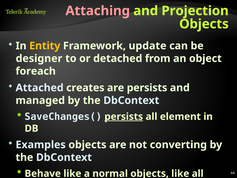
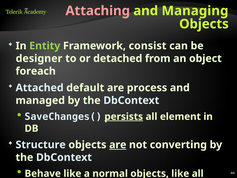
Projection: Projection -> Managing (195, 11)
Entity colour: yellow -> light green (45, 46)
update: update -> consist (148, 46)
creates: creates -> default (85, 88)
are persists: persists -> process (147, 88)
Examples: Examples -> Structure (41, 145)
are underline: none -> present (118, 145)
